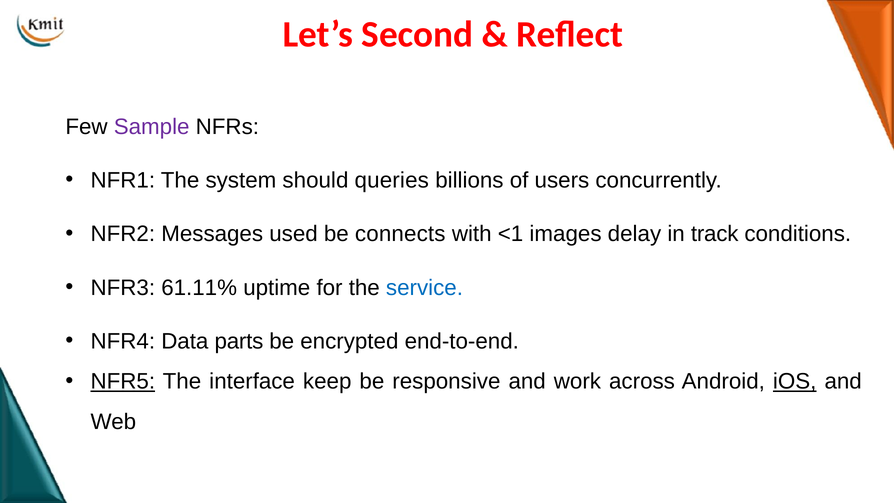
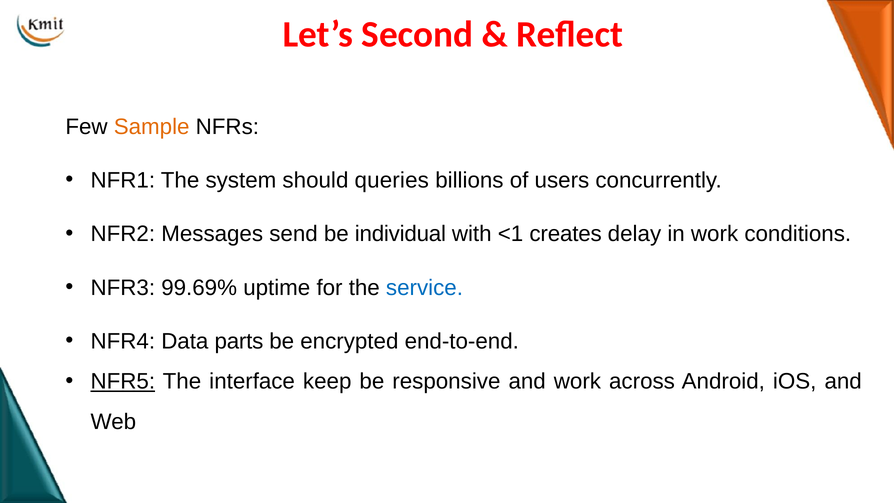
Sample colour: purple -> orange (152, 127)
used: used -> send (294, 234)
connects: connects -> individual (400, 234)
images: images -> creates (566, 234)
in track: track -> work (715, 234)
61.11%: 61.11% -> 99.69% (199, 288)
iOS underline: present -> none (795, 381)
